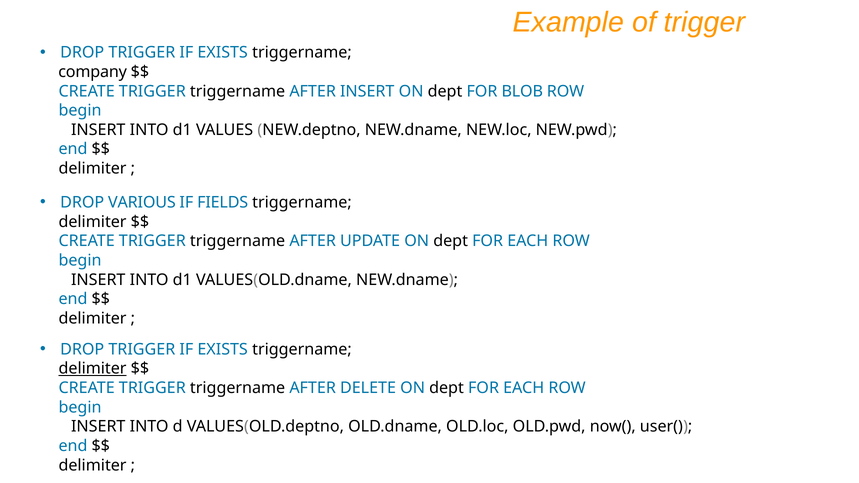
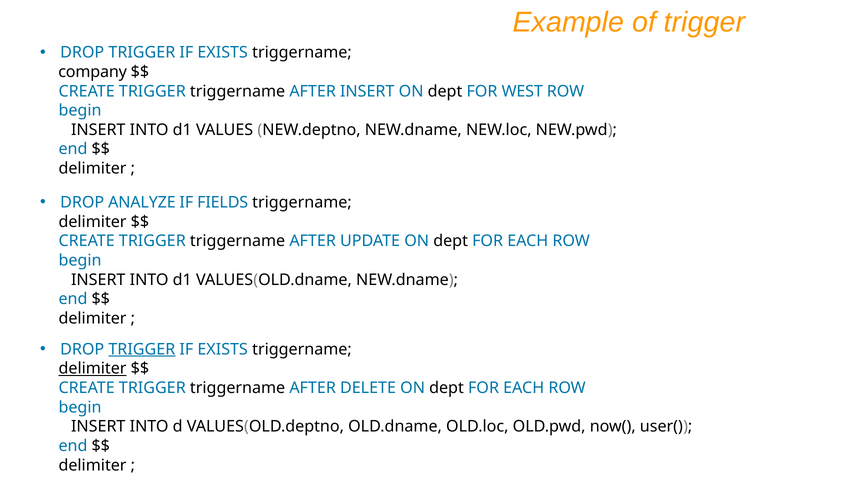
BLOB: BLOB -> WEST (522, 91)
VARIOUS: VARIOUS -> ANALYZE (142, 203)
TRIGGER underline: none -> present (142, 349)
